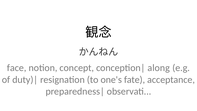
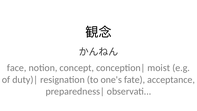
along: along -> moist (159, 68)
